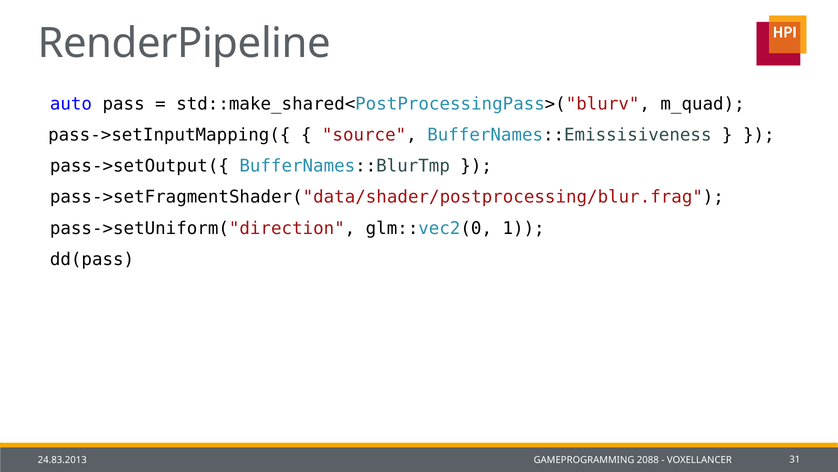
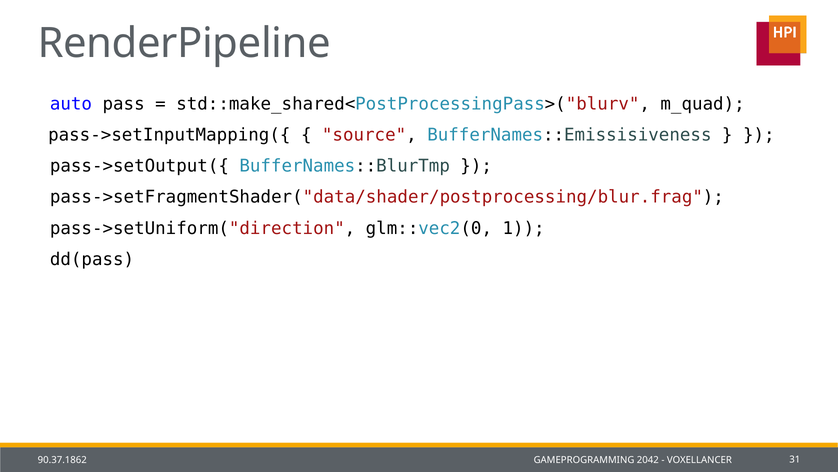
24.83.2013: 24.83.2013 -> 90.37.1862 (62, 460)
2088: 2088 -> 2042 (648, 460)
